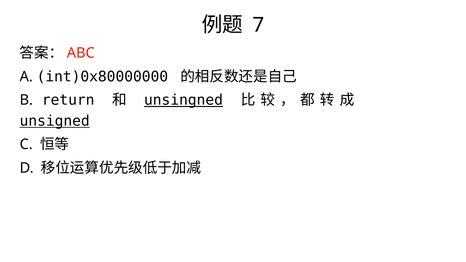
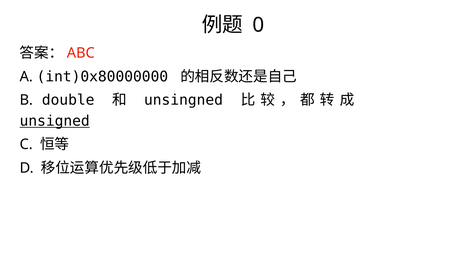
7: 7 -> 0 (258, 25)
return: return -> double (68, 100)
unsingned underline: present -> none (184, 100)
